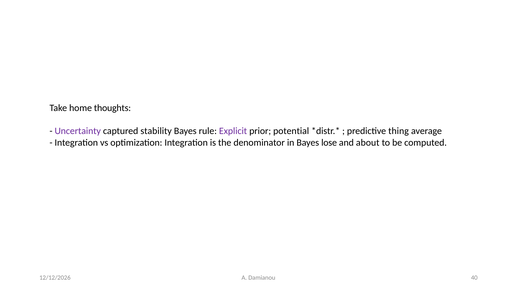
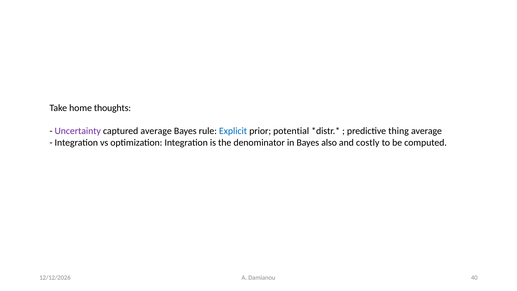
captured stability: stability -> average (156, 131)
Explicit colour: purple -> blue (233, 131)
lose: lose -> also (329, 143)
about: about -> costly (368, 143)
